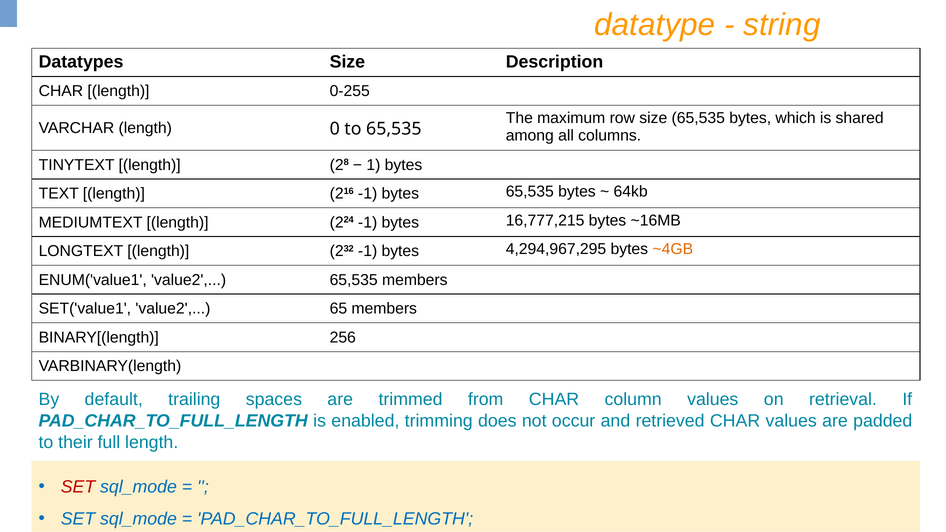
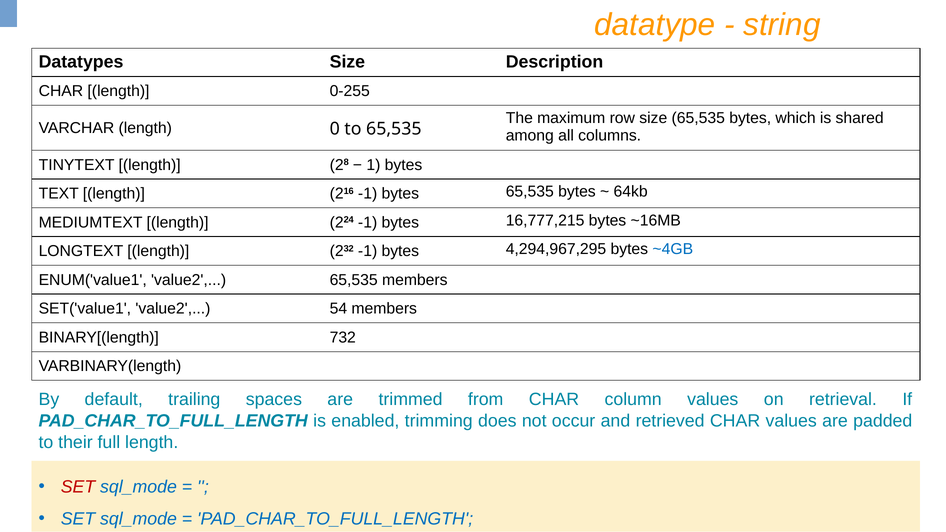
~4GB colour: orange -> blue (673, 249)
65: 65 -> 54 (338, 309)
256: 256 -> 732 (343, 338)
